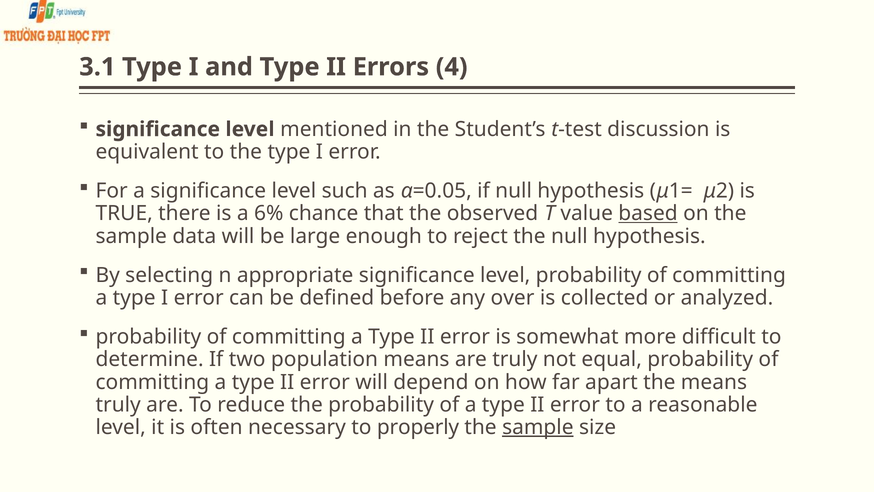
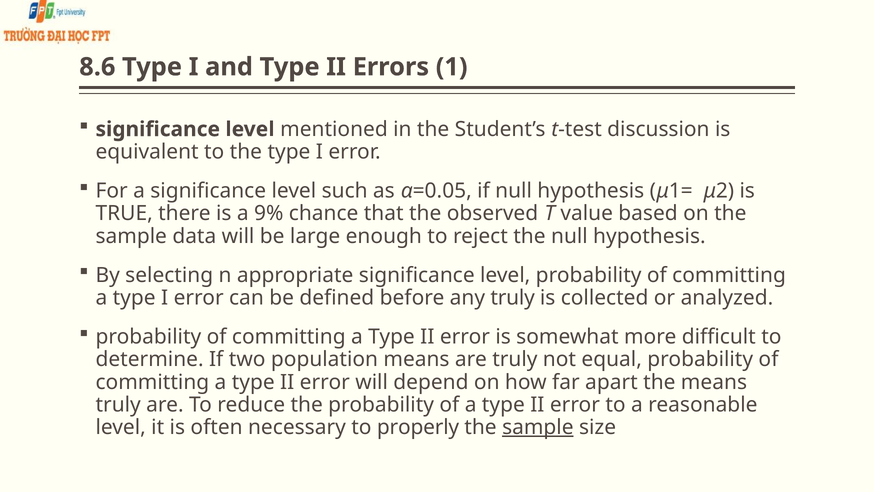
3.1: 3.1 -> 8.6 (97, 67)
4: 4 -> 1 (452, 67)
6%: 6% -> 9% (269, 213)
based underline: present -> none (648, 213)
any over: over -> truly (513, 298)
